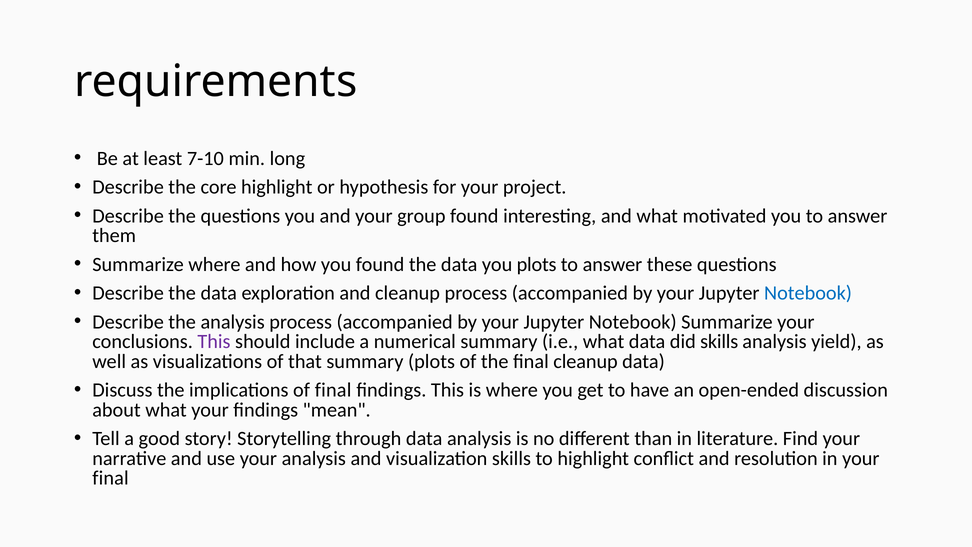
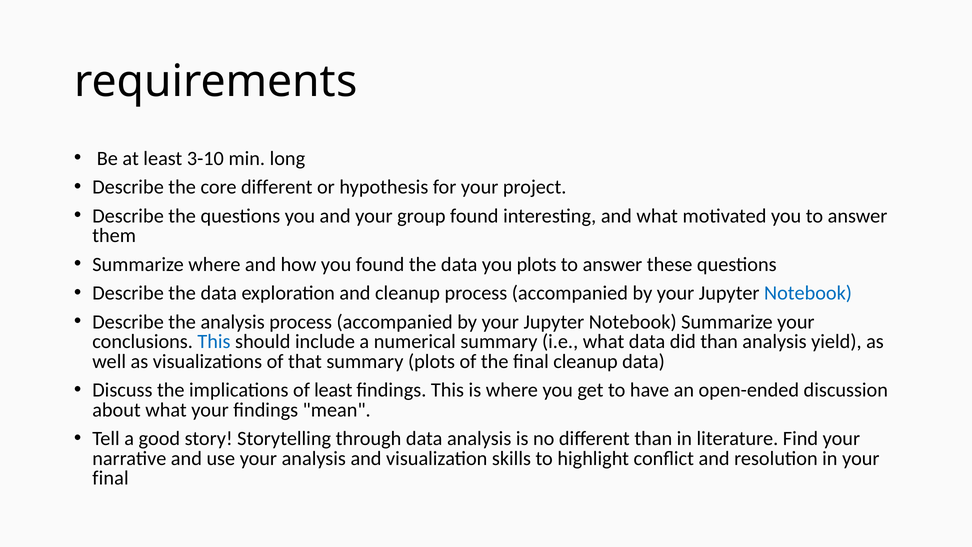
7-10: 7-10 -> 3-10 (205, 158)
core highlight: highlight -> different (277, 187)
This colour: purple -> blue (214, 342)
did skills: skills -> than (719, 342)
of final: final -> least (333, 390)
